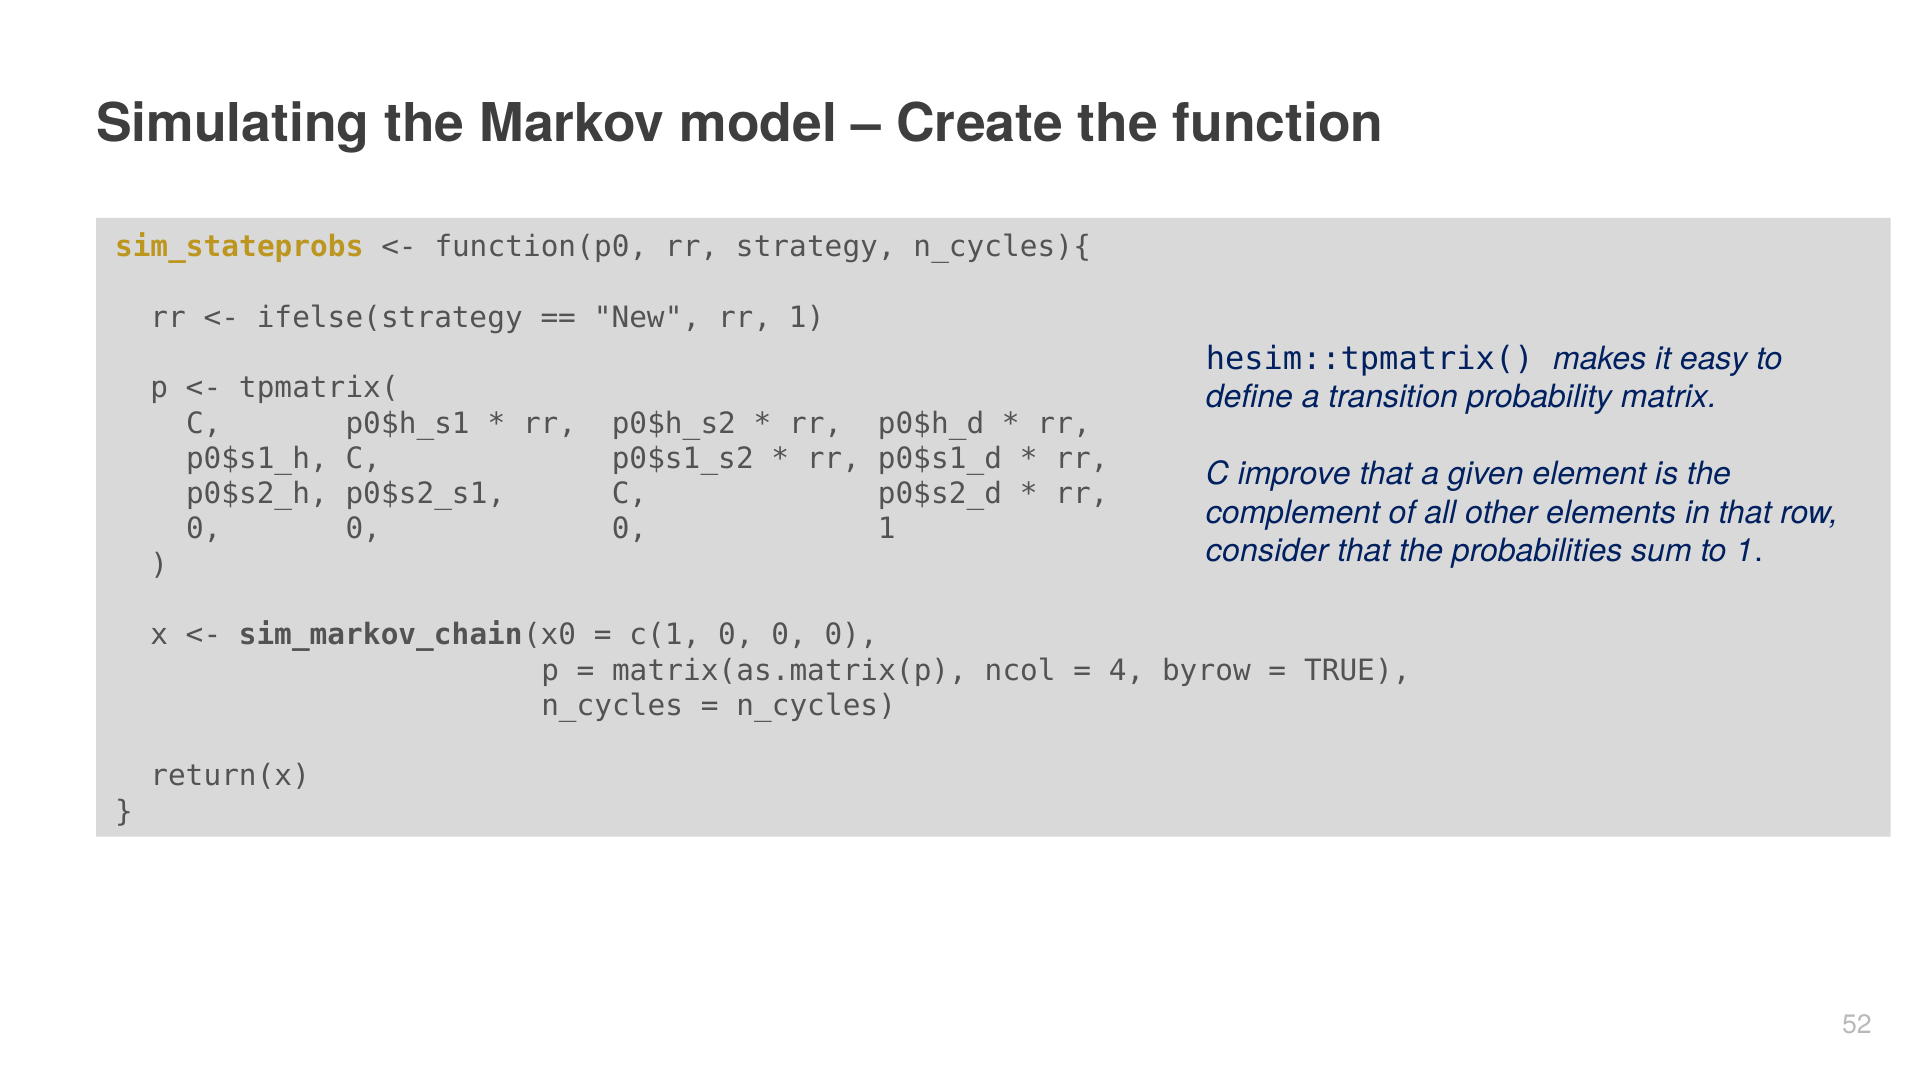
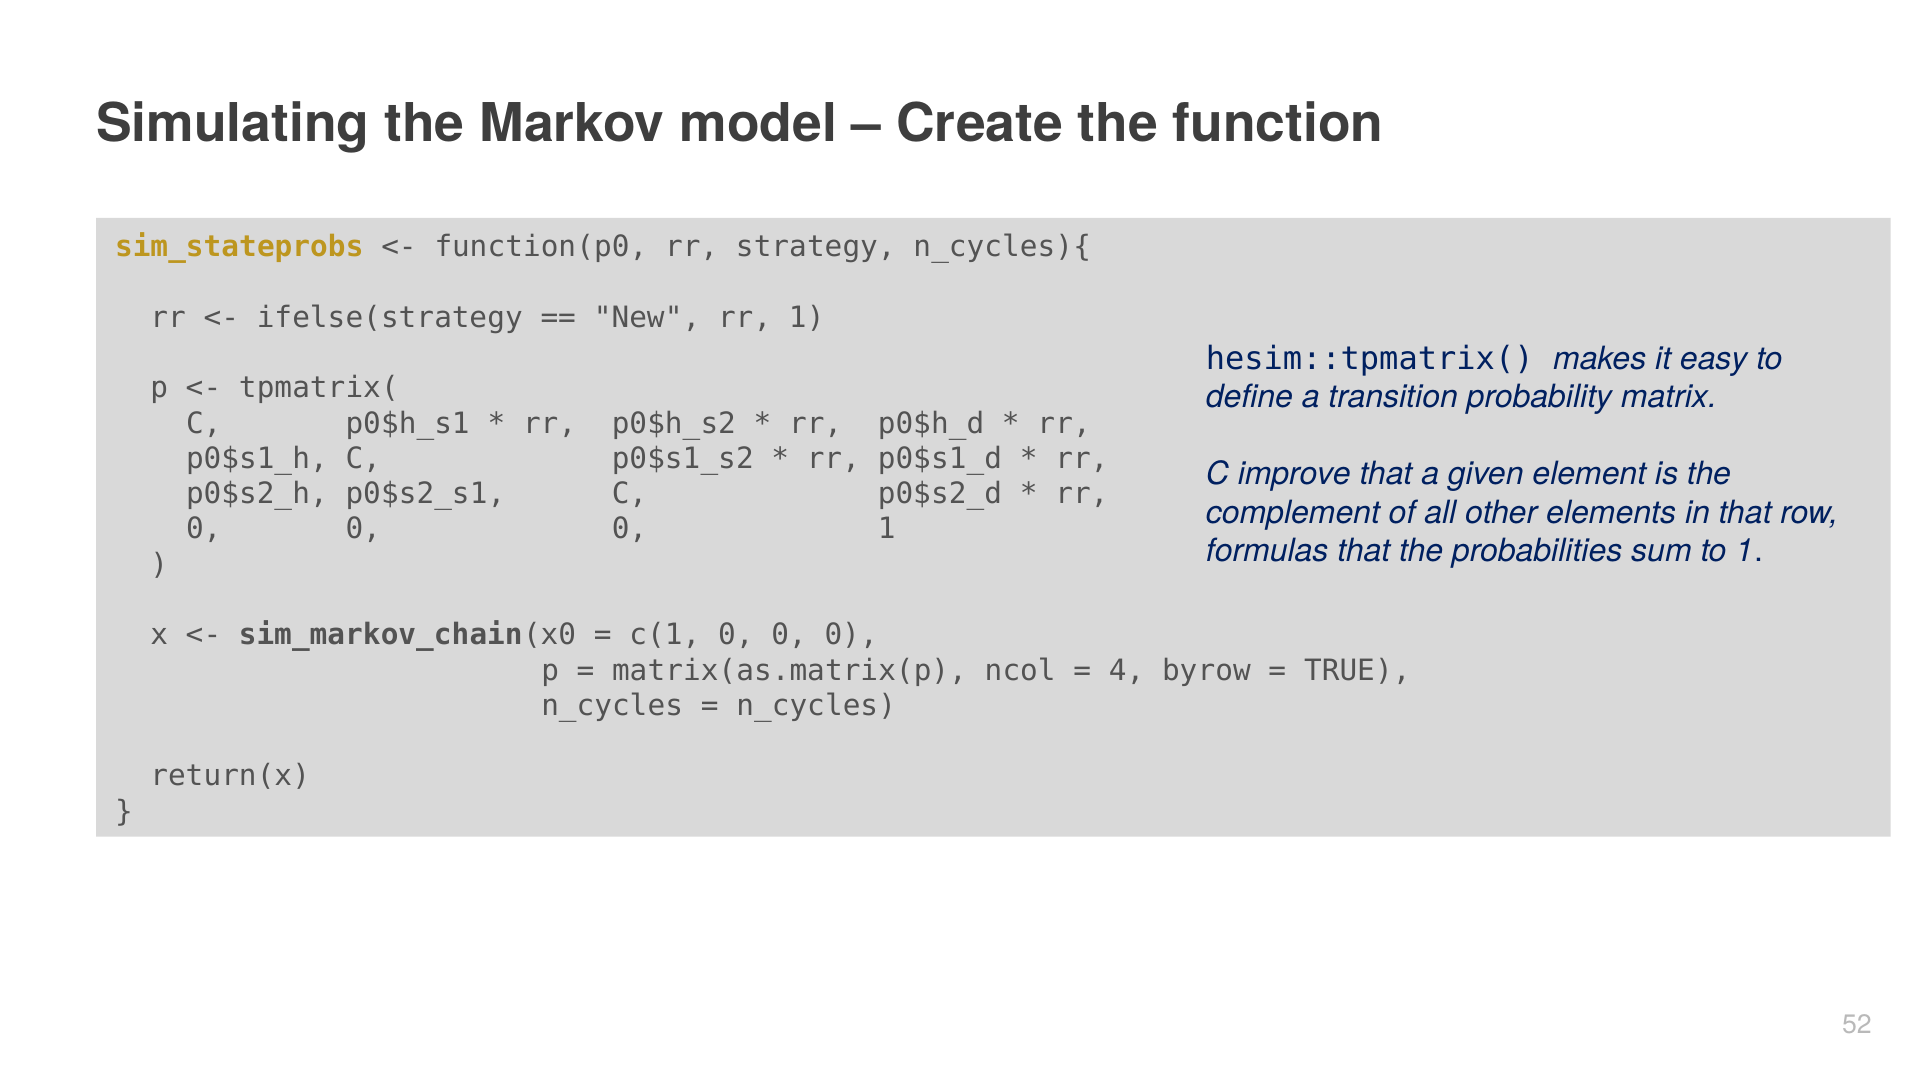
consider: consider -> formulas (1267, 551)
